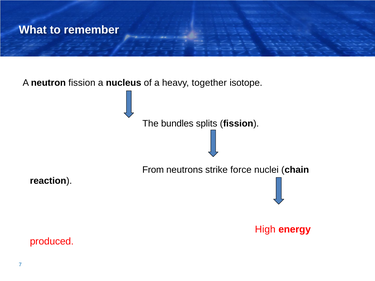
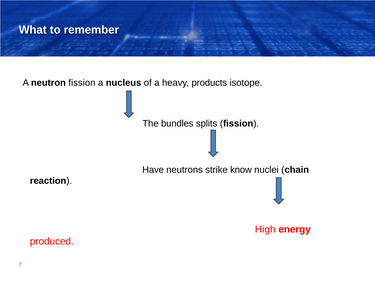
together: together -> products (209, 83)
From: From -> Have (153, 170)
force: force -> know (241, 170)
